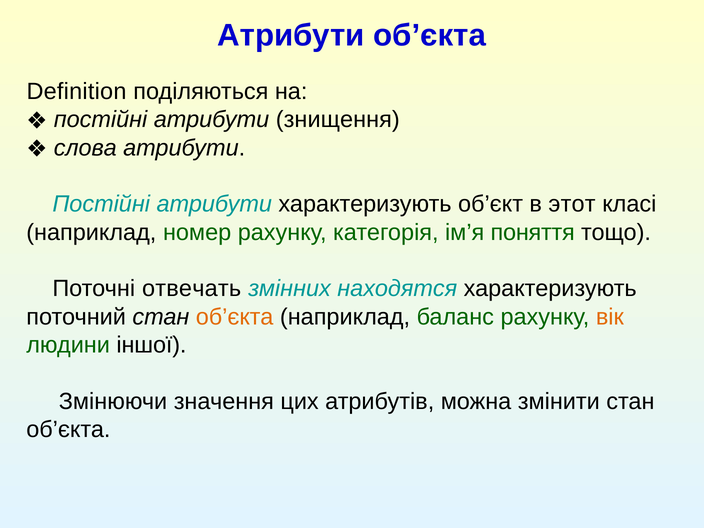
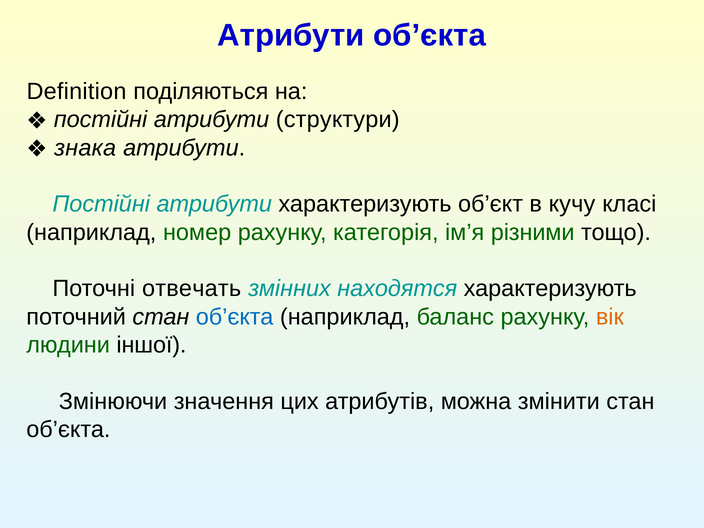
знищення: знищення -> структури (338, 120)
слова: слова -> знака (85, 148)
этот: этот -> кучу (572, 204)
поняття: поняття -> різними (533, 232)
об’єкта colour: orange -> blue (235, 317)
